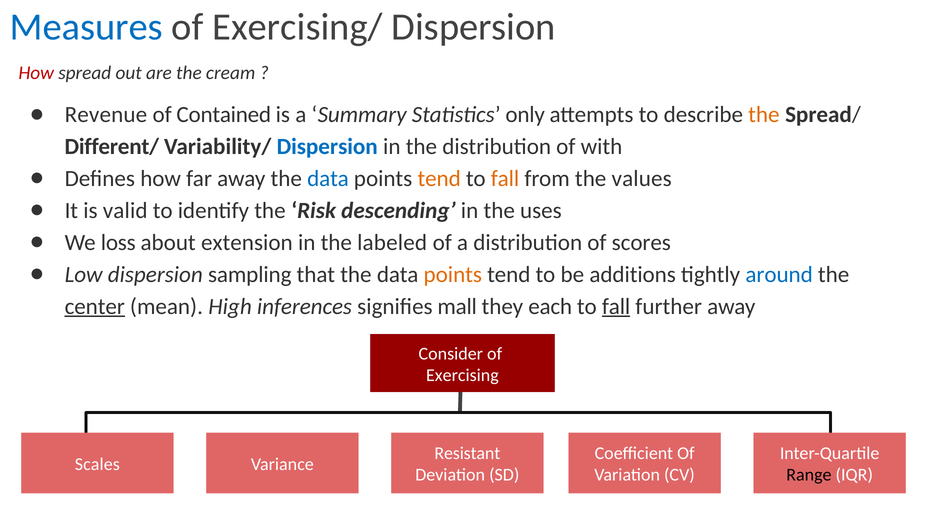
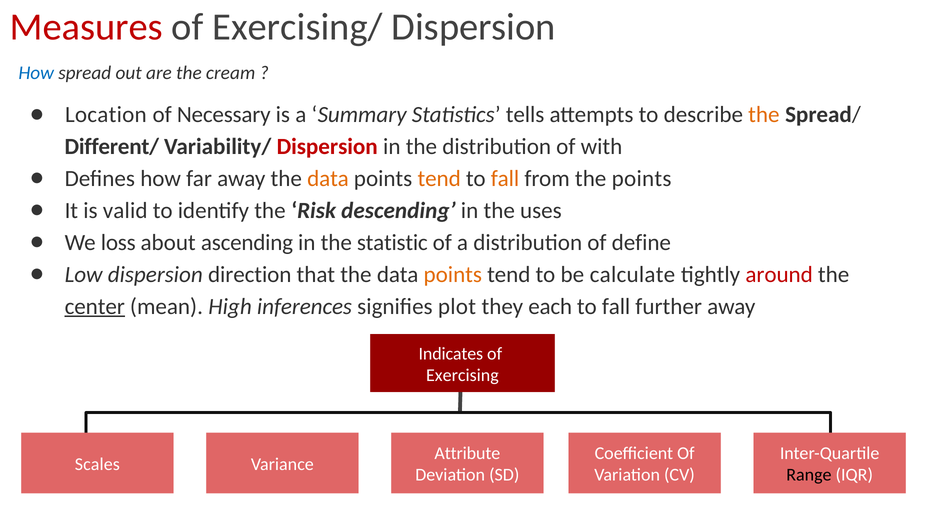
Measures colour: blue -> red (86, 27)
How colour: red -> blue (36, 73)
Revenue: Revenue -> Location (106, 115)
Contained: Contained -> Necessary (224, 115)
only: only -> tells (525, 115)
Dispersion colour: blue -> red (327, 147)
data colour: blue -> orange (328, 178)
the values: values -> points (642, 178)
extension: extension -> ascending (247, 242)
labeled: labeled -> statistic (392, 242)
scores: scores -> define (641, 242)
sampling: sampling -> direction (250, 274)
additions: additions -> calculate (632, 274)
around colour: blue -> red (779, 274)
mall: mall -> plot (457, 306)
fall underline: present -> none (616, 306)
Consider: Consider -> Indicates (451, 353)
Resistant: Resistant -> Attribute (467, 453)
